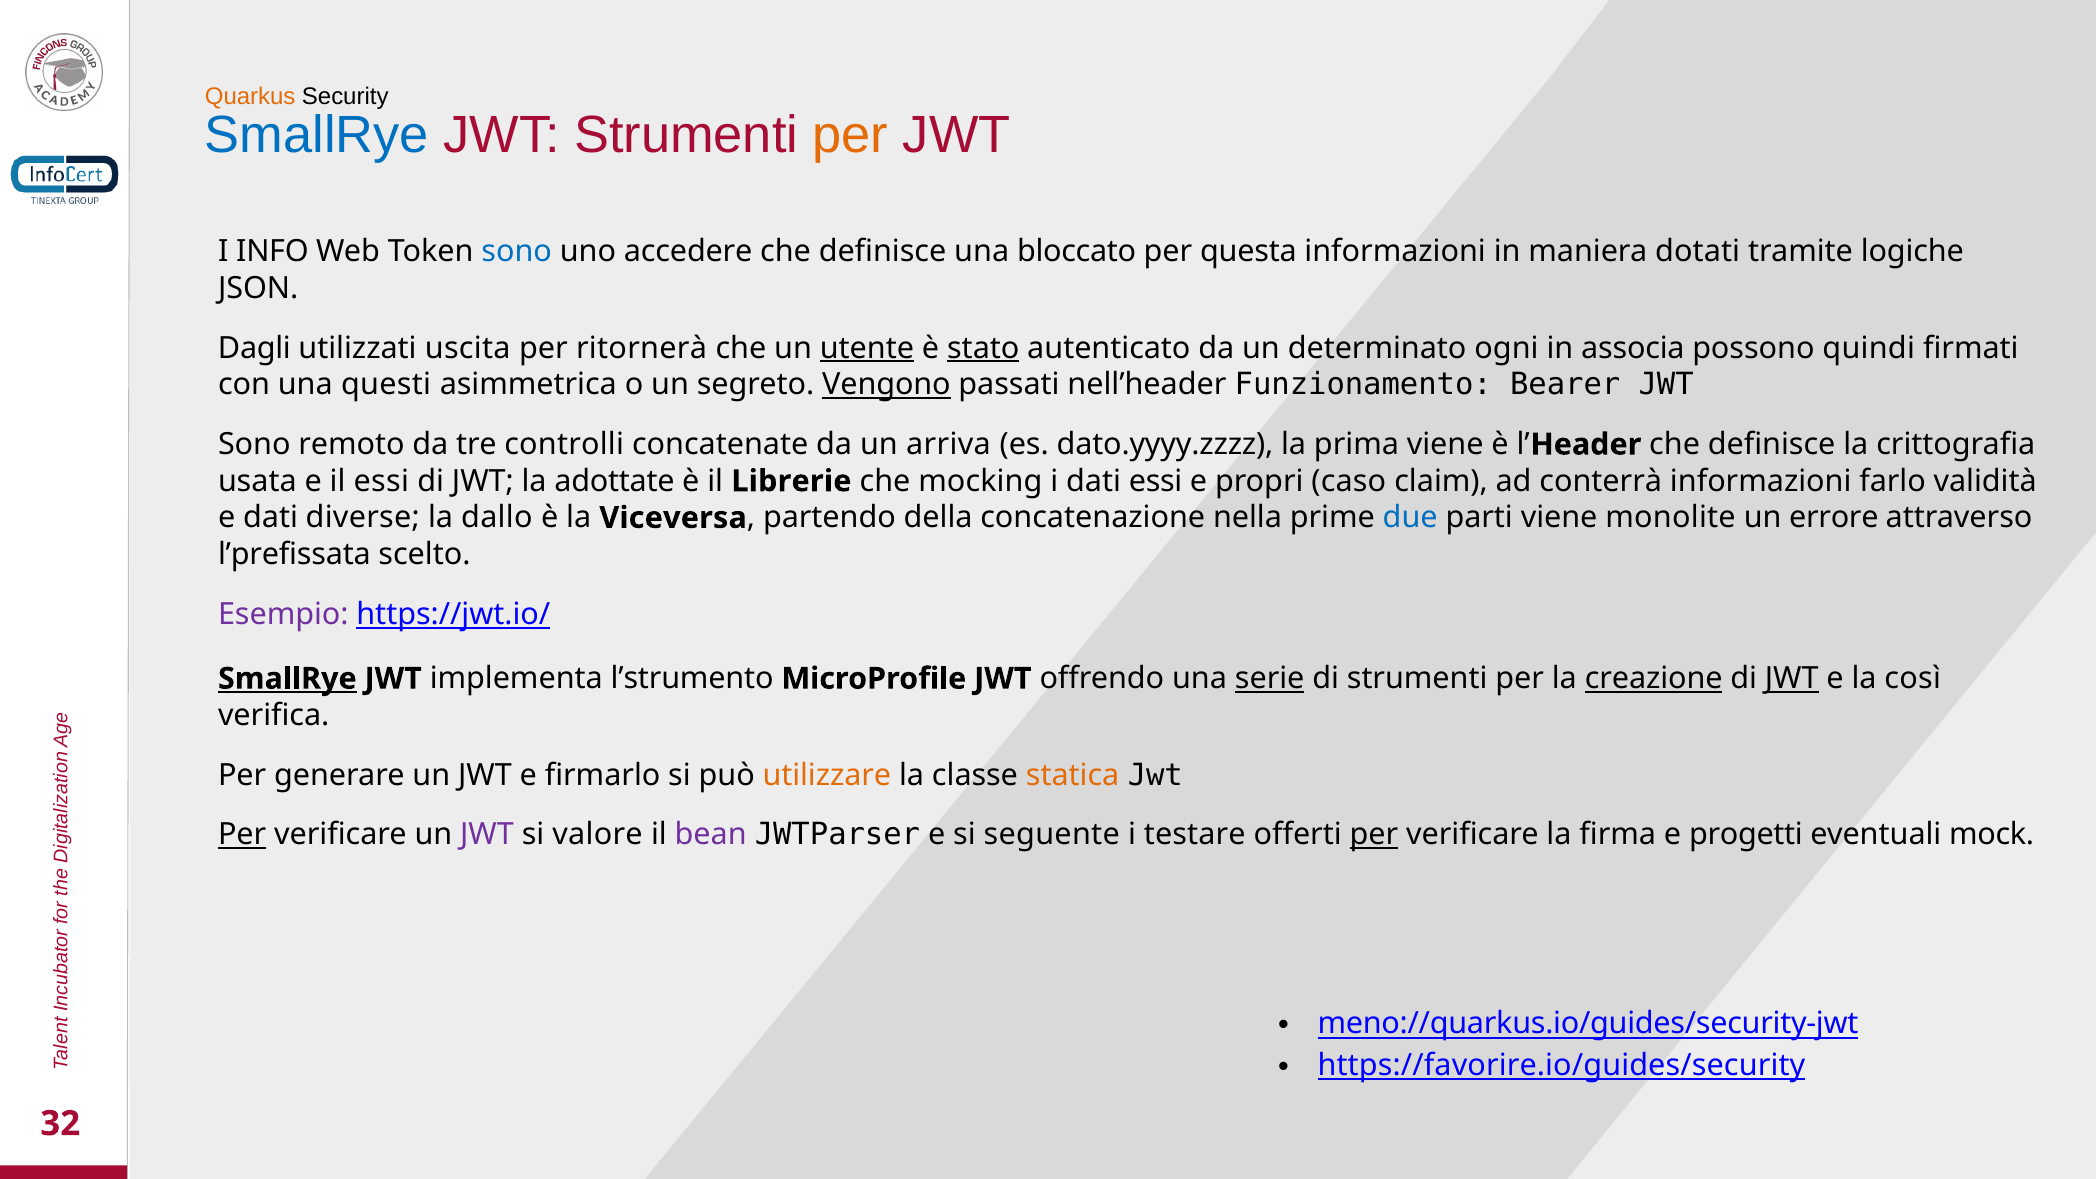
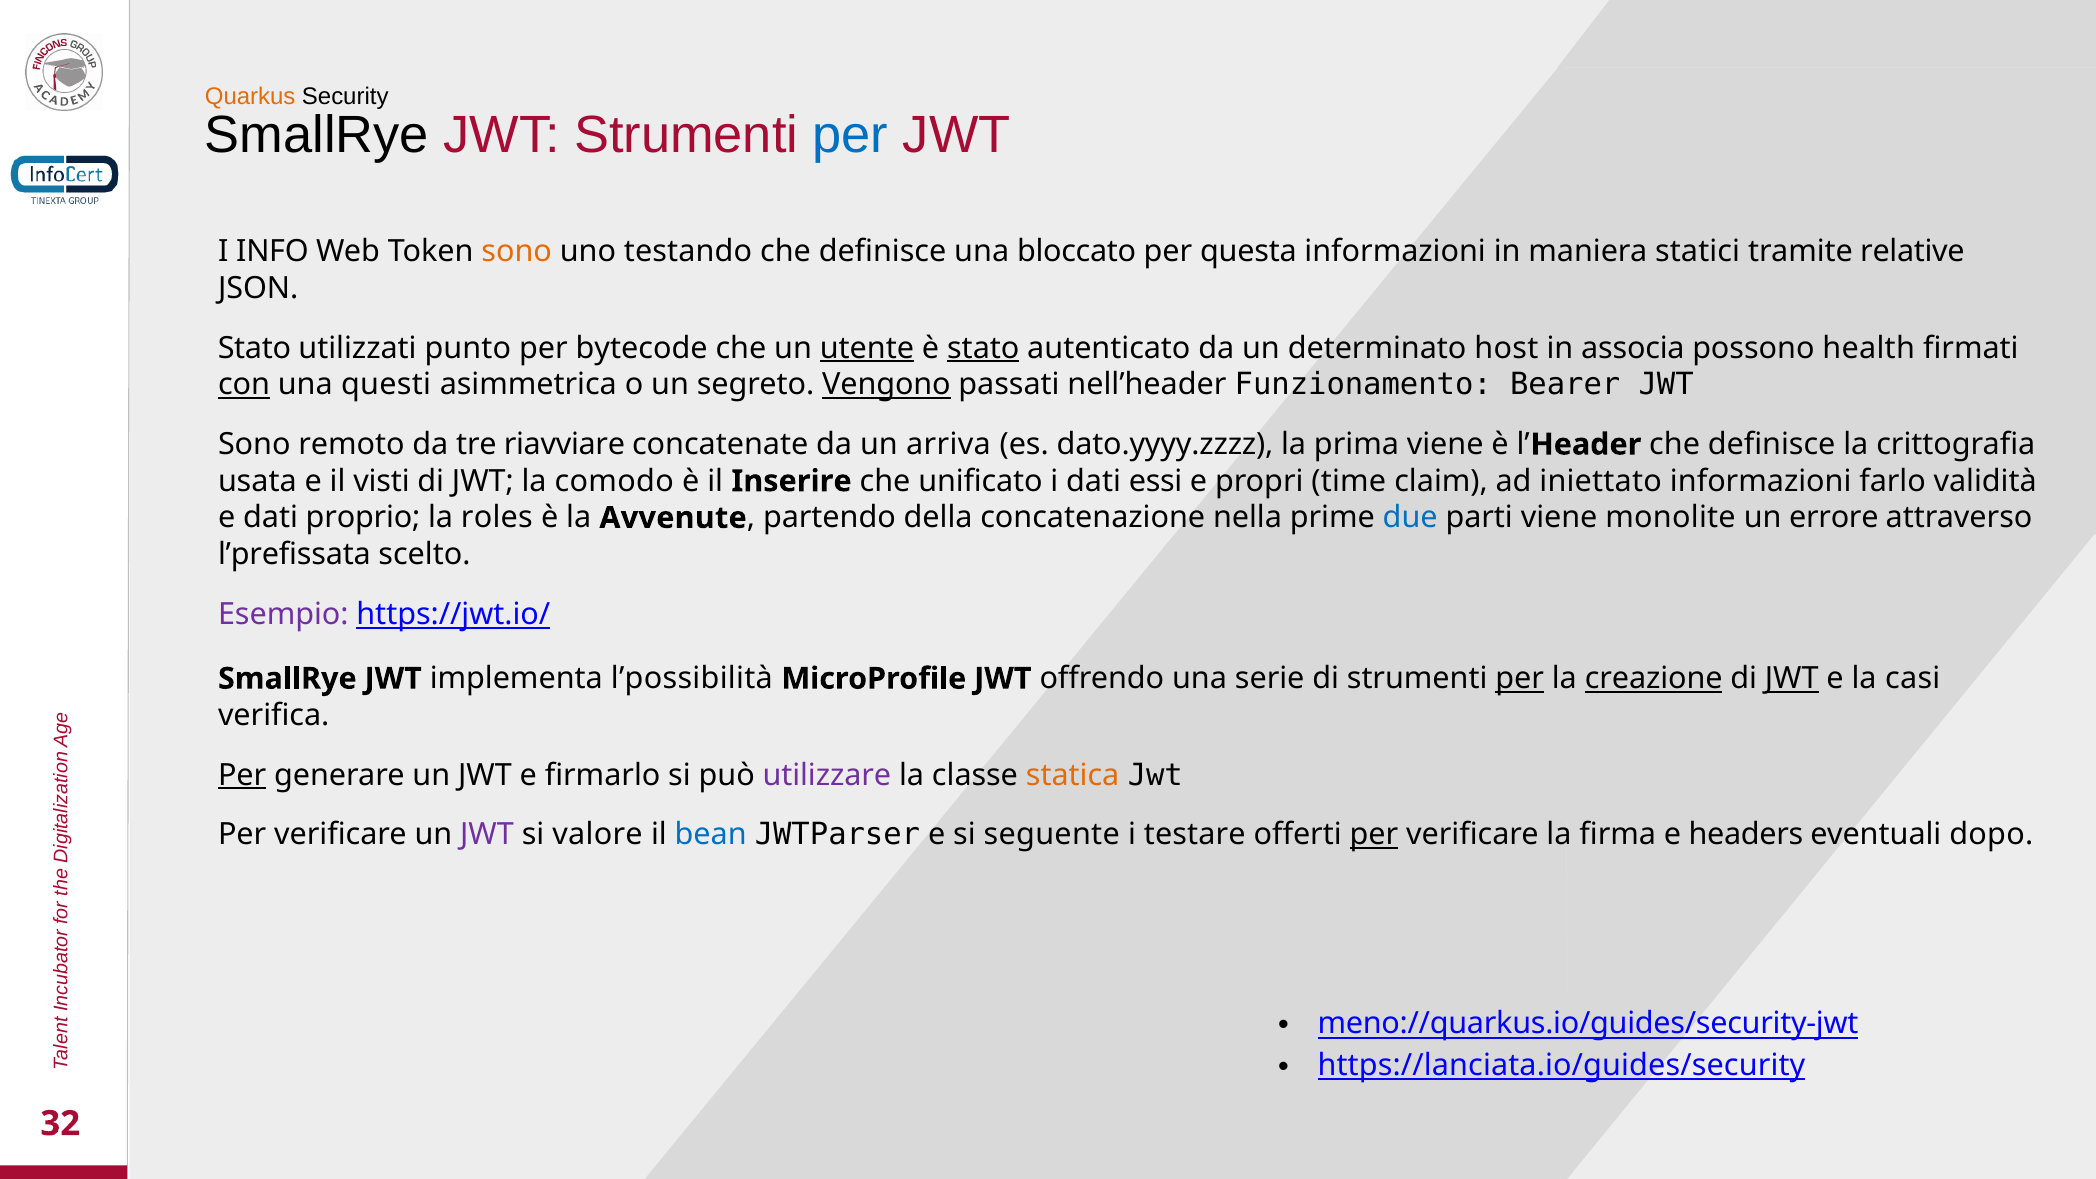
SmallRye colour: blue -> black (317, 135)
per colour: orange -> blue (851, 135)
sono colour: blue -> orange (517, 252)
accedere: accedere -> testando (688, 252)
dotati: dotati -> statici (1698, 252)
logiche: logiche -> relative (1912, 252)
Dagli: Dagli -> Stato (254, 348)
uscita: uscita -> punto (468, 348)
ritornerà: ritornerà -> bytecode (642, 348)
ogni: ogni -> host (1506, 348)
quindi: quindi -> health (1869, 348)
con underline: none -> present (244, 385)
controlli: controlli -> riavviare (564, 444)
il essi: essi -> visti (382, 481)
adottate: adottate -> comodo (614, 481)
Librerie: Librerie -> Inserire (792, 481)
mocking: mocking -> unificato (980, 481)
caso: caso -> time (1349, 481)
conterrà: conterrà -> iniettato (1601, 481)
diverse: diverse -> proprio (363, 518)
dallo: dallo -> roles (497, 518)
Viceversa: Viceversa -> Avvenute (673, 518)
SmallRye underline: present -> none (287, 679)
l’strumento: l’strumento -> l’possibilità (692, 679)
serie underline: present -> none (1270, 679)
per underline: none -> present (1520, 679)
così: così -> casi (1913, 679)
Per underline: none -> present (242, 775)
utilizzare colour: orange -> purple (827, 775)
Per underline: present -> none (242, 835)
bean colour: purple -> blue (711, 835)
progetti: progetti -> headers (1746, 835)
mock: mock -> dopo (1991, 835)
https://favorire.io/guides/security: https://favorire.io/guides/security -> https://lanciata.io/guides/security (1561, 1065)
